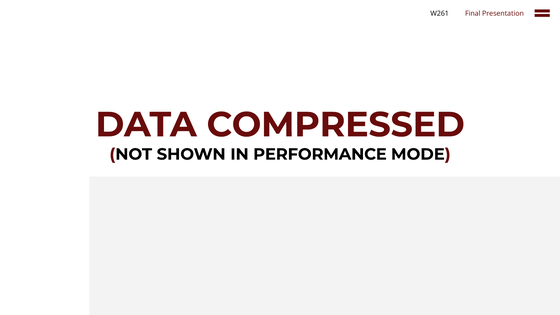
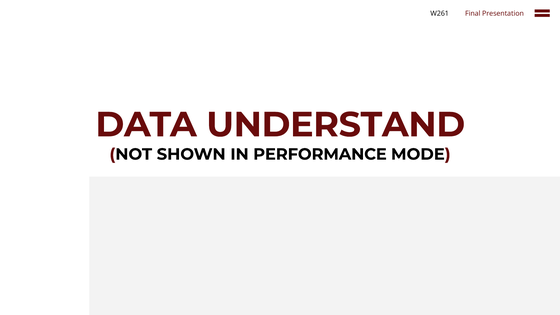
COMPRESSED: COMPRESSED -> UNDERSTAND (336, 125)
